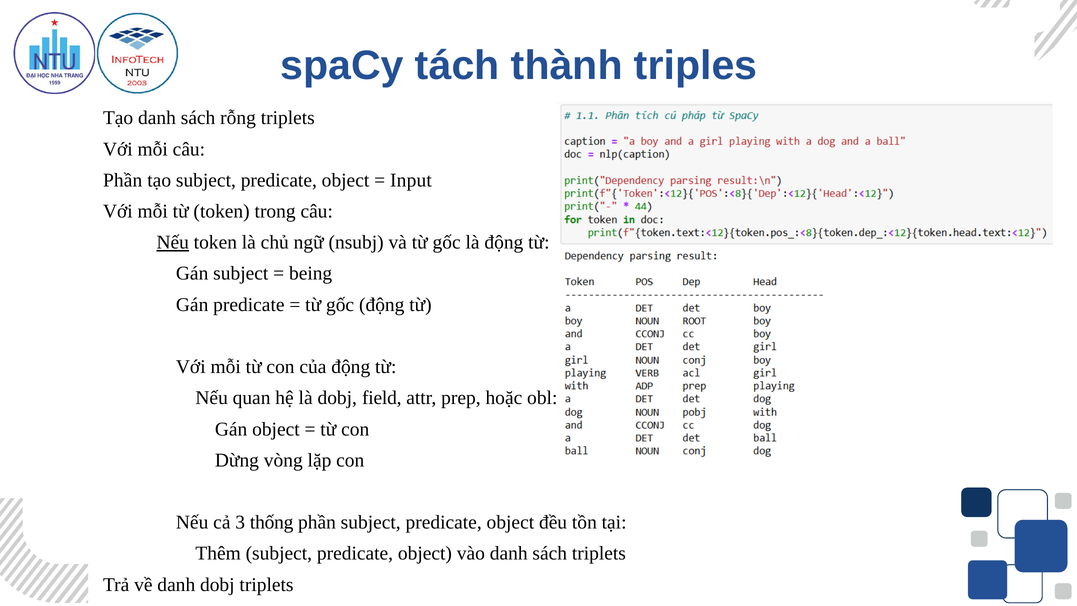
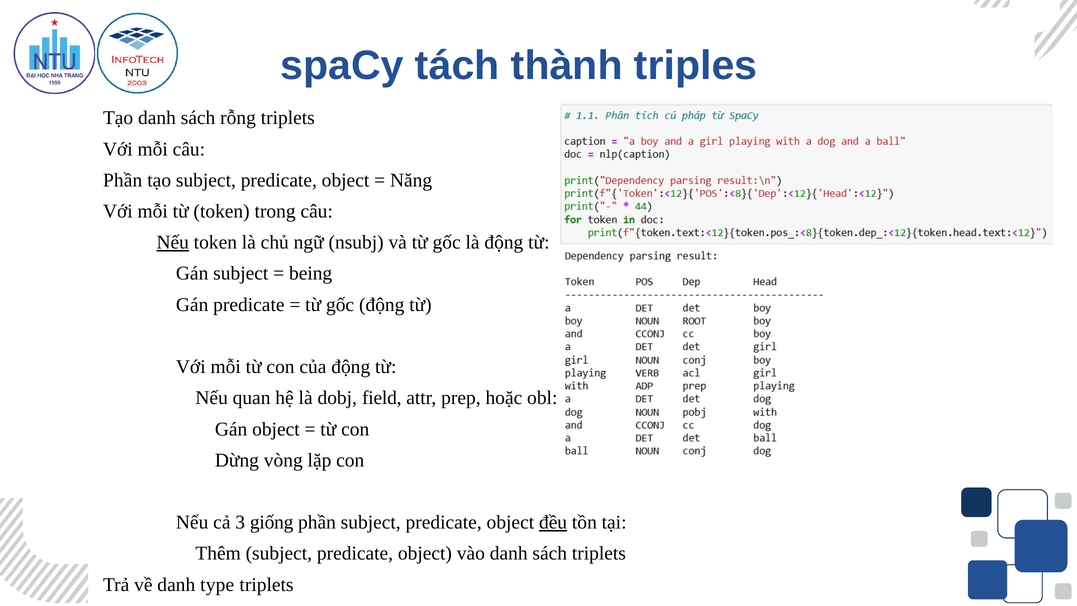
Input: Input -> Năng (411, 180)
thống: thống -> giống (272, 522)
đều underline: none -> present (553, 522)
danh dobj: dobj -> type (217, 584)
